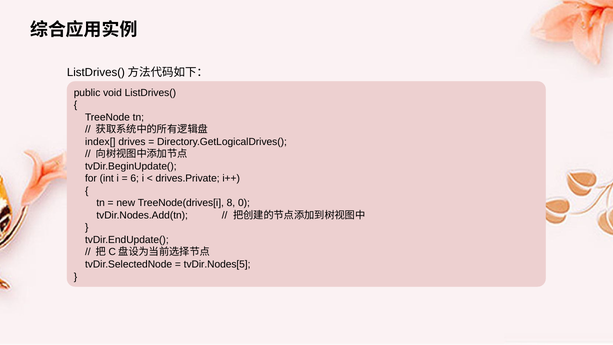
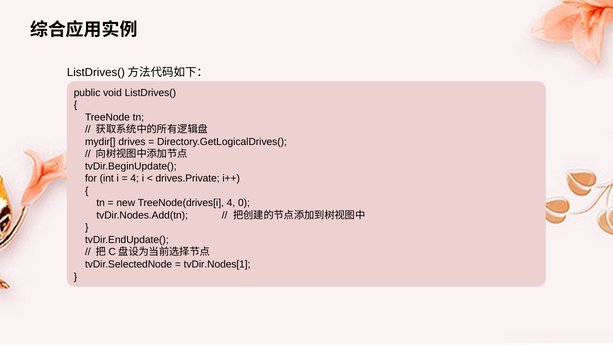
index[: index[ -> mydir[ (100, 142)
6: 6 -> 4 (135, 178)
TreeNode(drives[i 8: 8 -> 4 (231, 203)
tvDir.Nodes[5: tvDir.Nodes[5 -> tvDir.Nodes[1 (217, 264)
